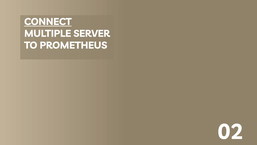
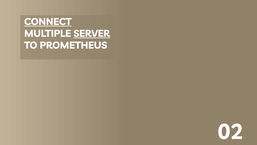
SERVER underline: none -> present (92, 34)
